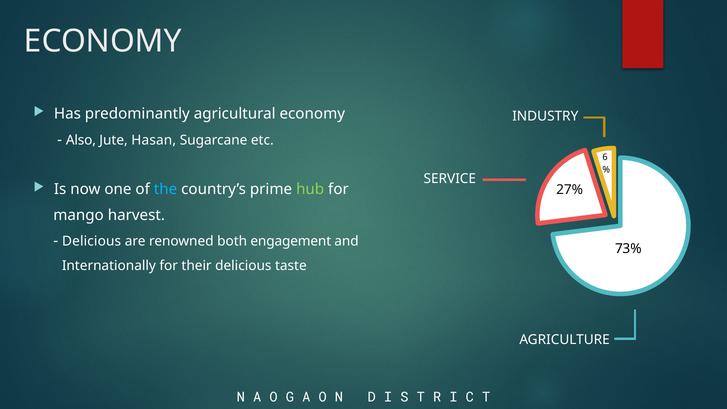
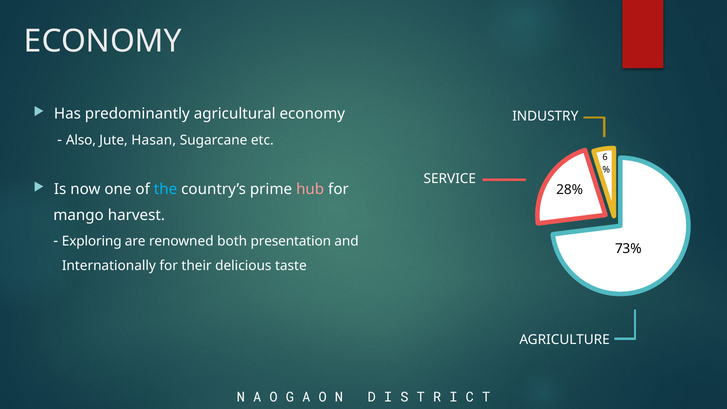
hub colour: light green -> pink (310, 189)
27%: 27% -> 28% (570, 190)
Delicious: Delicious -> Exploring (92, 241)
engagement: engagement -> presentation (291, 241)
